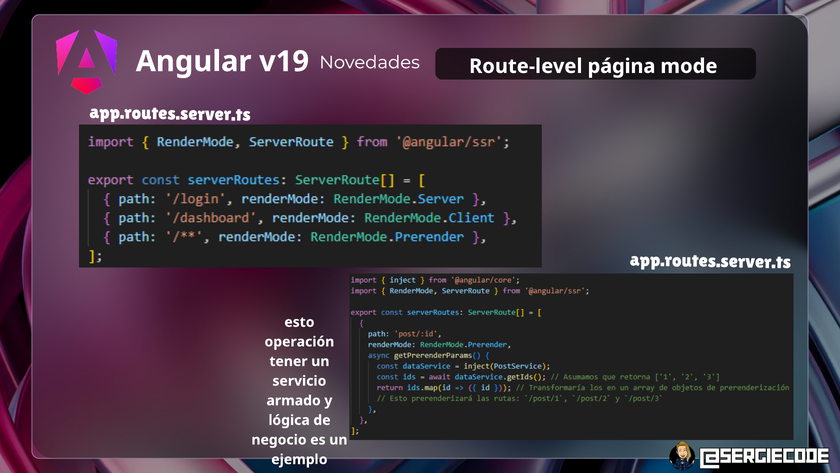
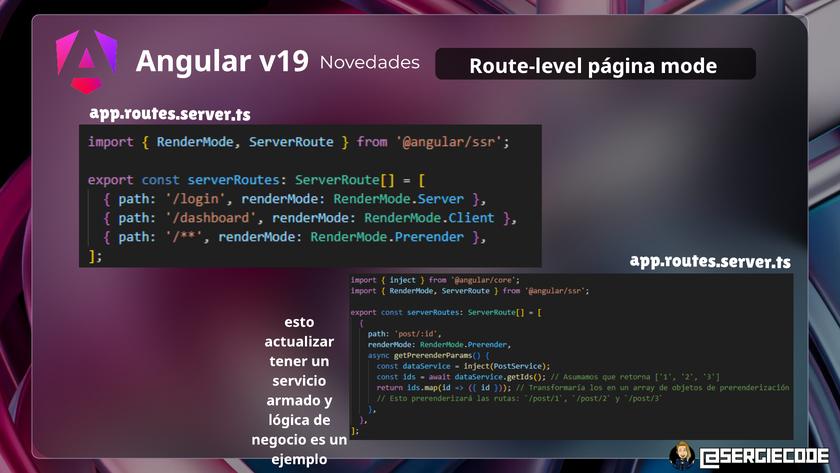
operación: operación -> actualizar (299, 341)
